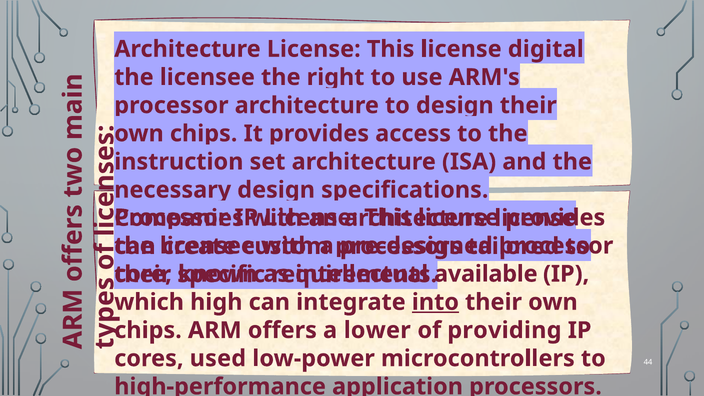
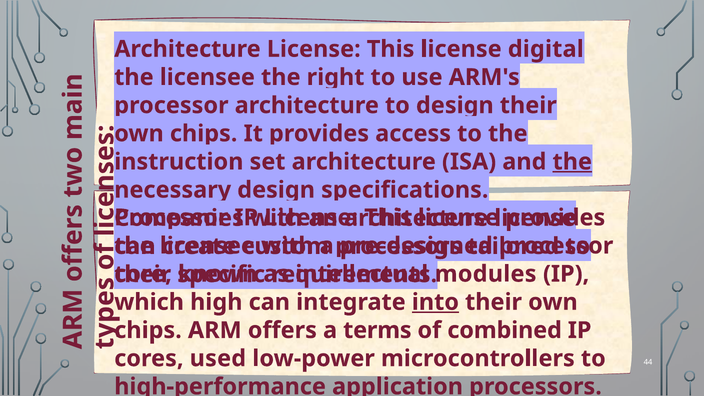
the underline: none -> present (572, 162)
available: available -> modules (486, 274)
lower: lower -> terms (377, 330)
providing: providing -> combined (505, 330)
